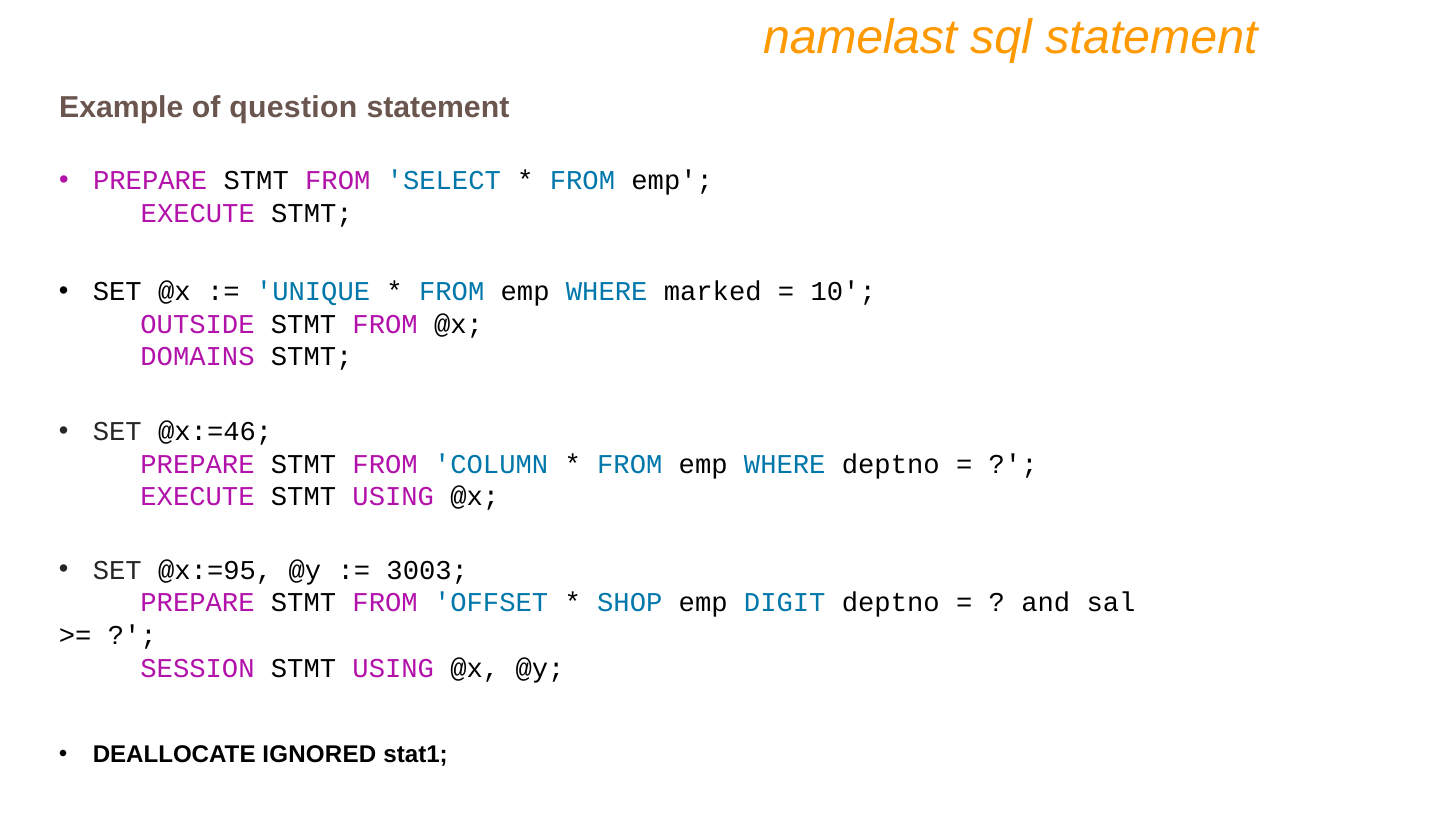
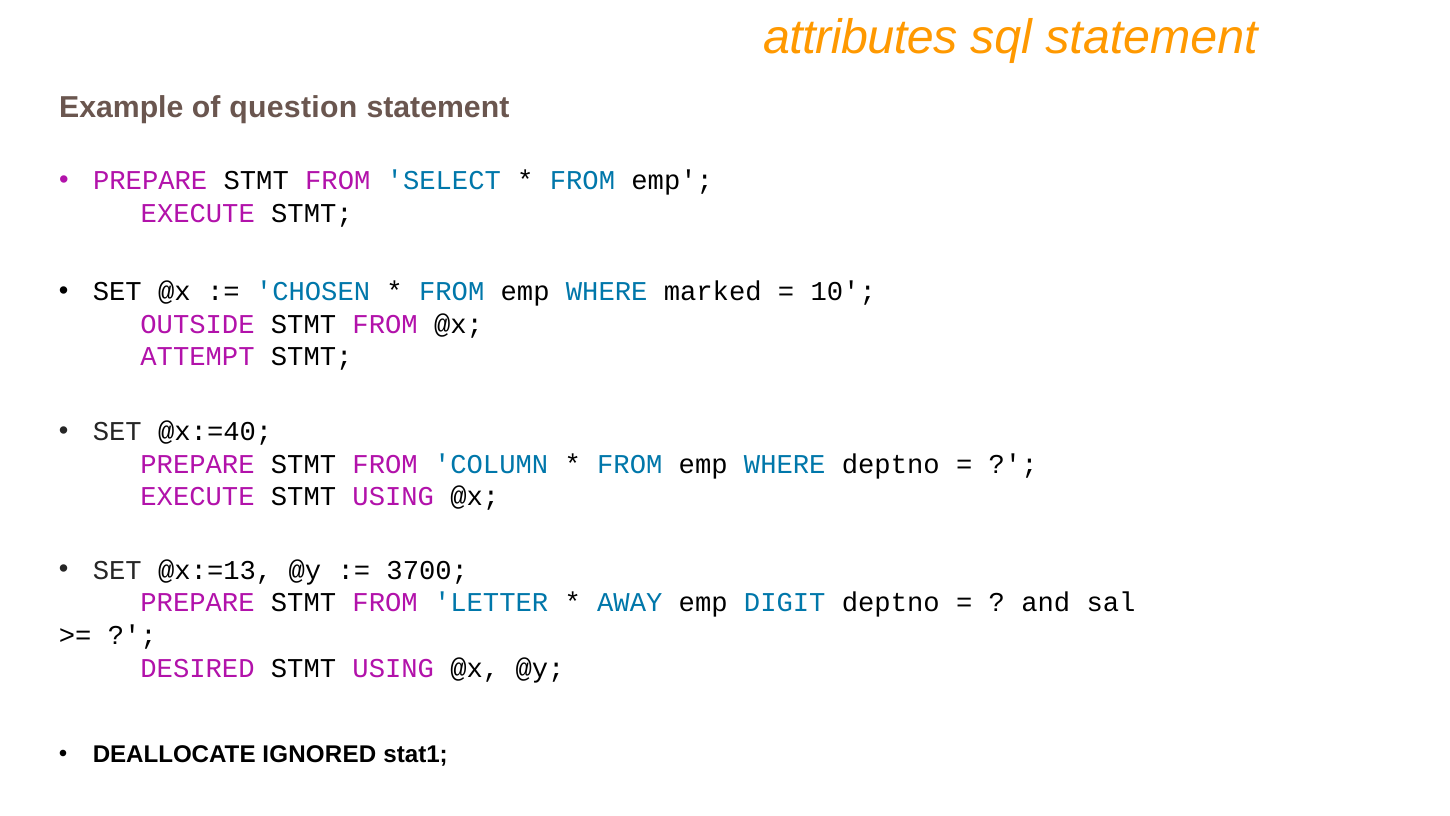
namelast: namelast -> attributes (860, 38)
UNIQUE: UNIQUE -> CHOSEN (313, 292)
DOMAINS: DOMAINS -> ATTEMPT (197, 357)
@x:=46: @x:=46 -> @x:=40 (215, 431)
@x:=95: @x:=95 -> @x:=13 (215, 570)
3003: 3003 -> 3700 (427, 570)
OFFSET: OFFSET -> LETTER (491, 603)
SHOP: SHOP -> AWAY (630, 603)
SESSION: SESSION -> DESIRED (197, 668)
